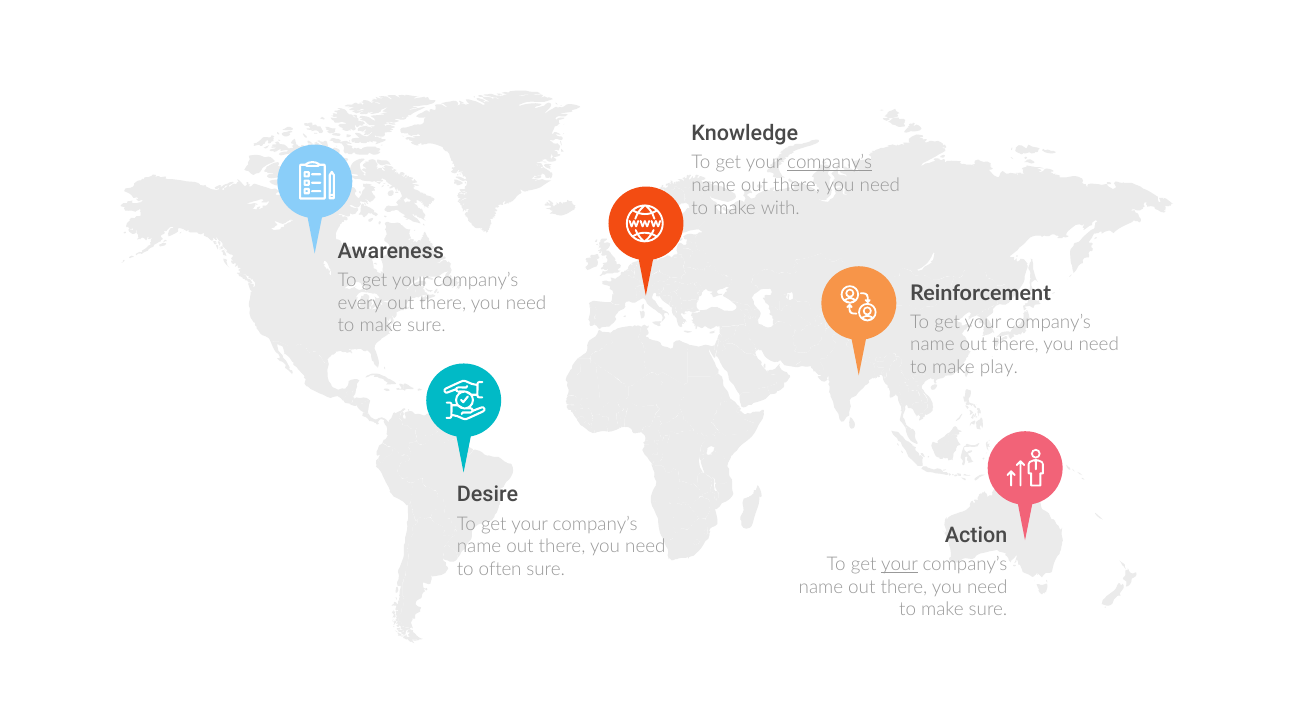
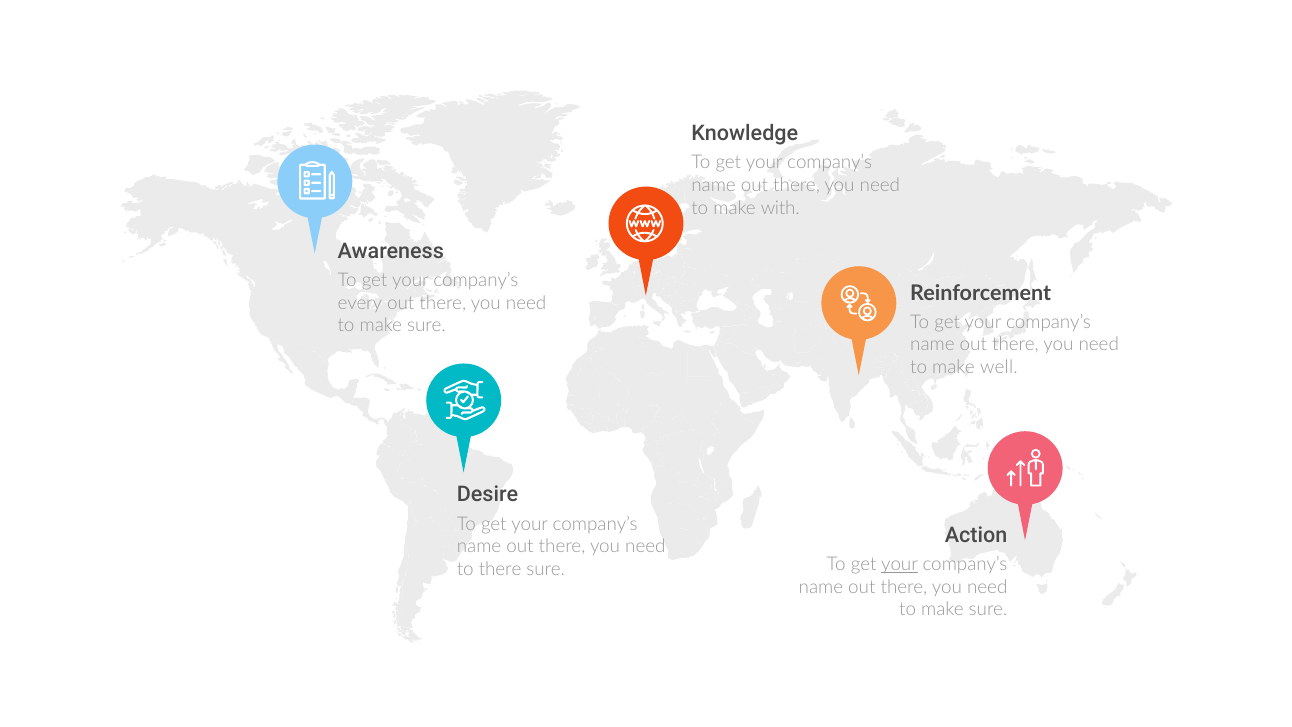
company’s underline: present -> none (830, 163)
play: play -> well (999, 367)
to often: often -> there (500, 569)
